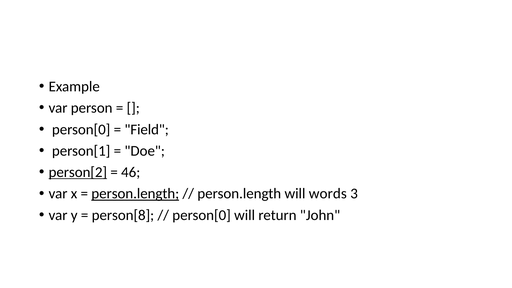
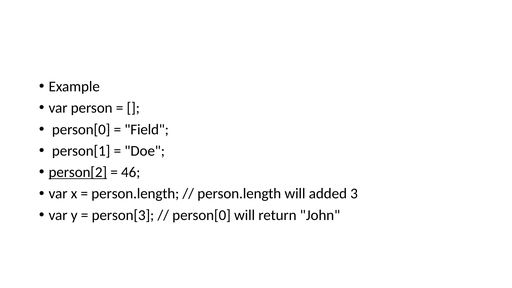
person.length underline: present -> none (135, 194)
words: words -> added (328, 194)
person[8: person[8 -> person[3 (123, 215)
